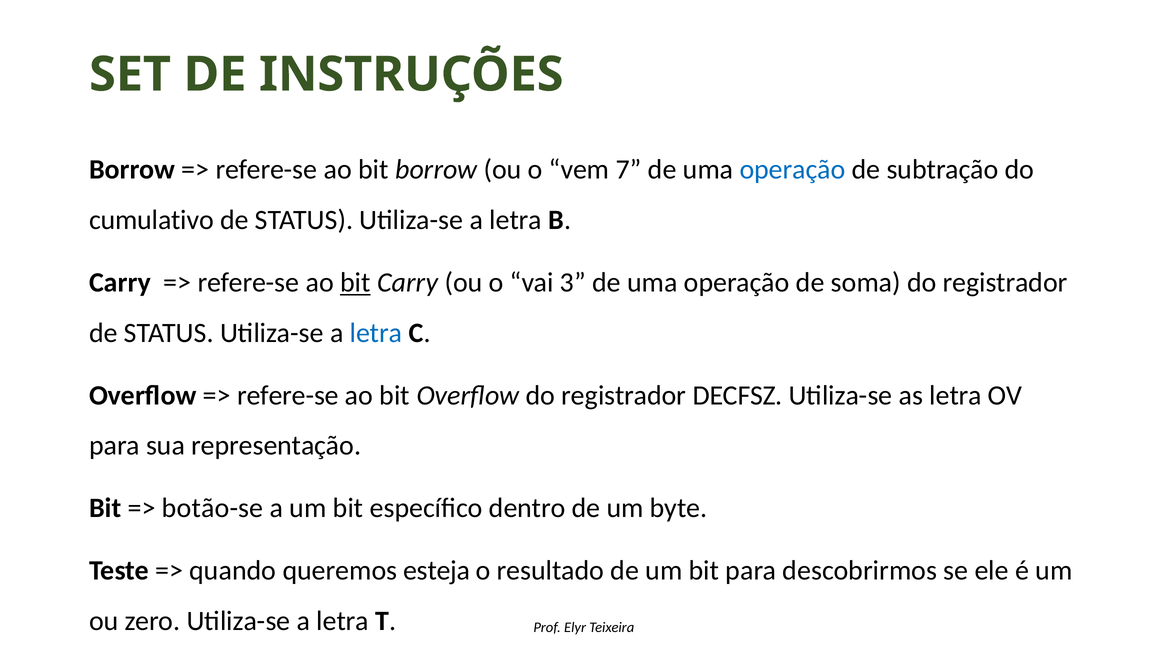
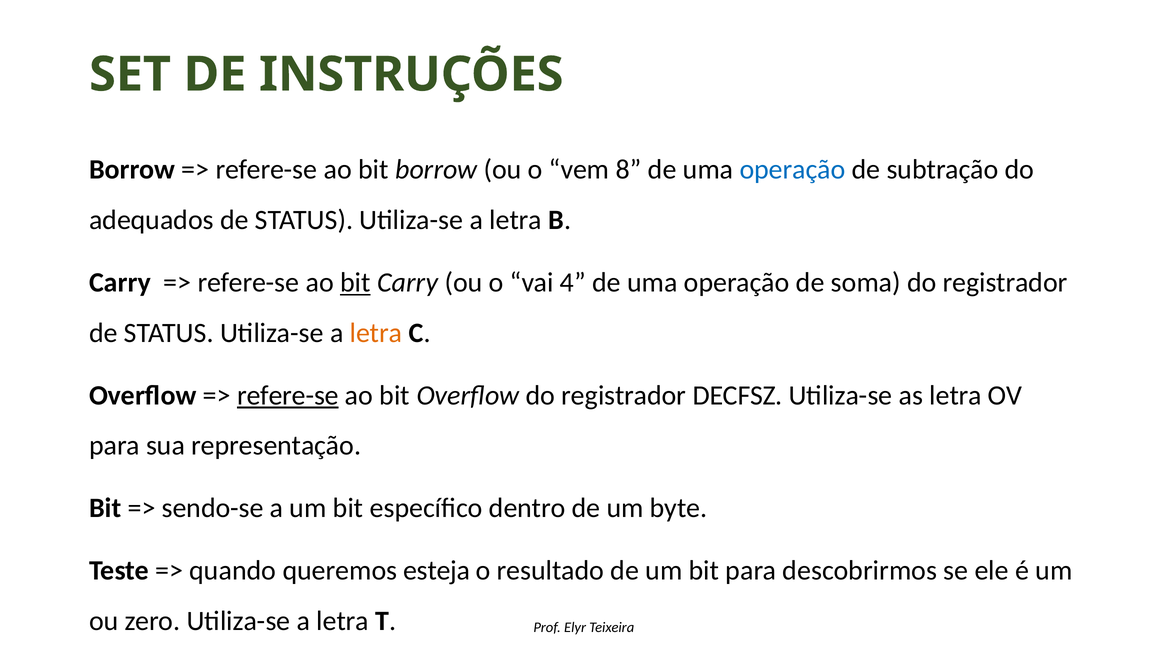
7: 7 -> 8 (629, 170)
cumulativo: cumulativo -> adequados (151, 220)
3: 3 -> 4 (573, 283)
letra colour: blue -> orange (376, 333)
refere-se underline: none -> present (288, 395)
botão-se: botão-se -> sendo-se (213, 508)
